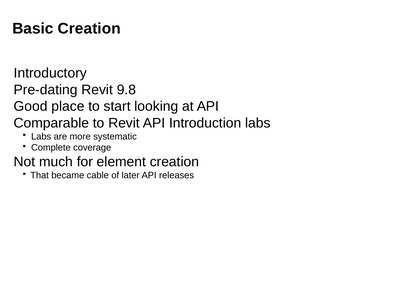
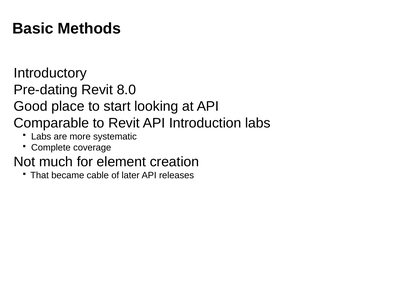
Basic Creation: Creation -> Methods (89, 29)
9.8: 9.8 -> 8.0 (126, 90)
